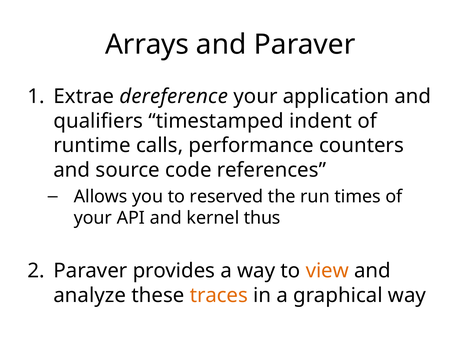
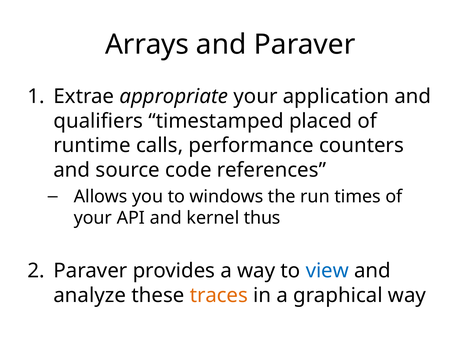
dereference: dereference -> appropriate (174, 97)
indent: indent -> placed (321, 121)
reserved: reserved -> windows (227, 197)
view colour: orange -> blue (327, 271)
